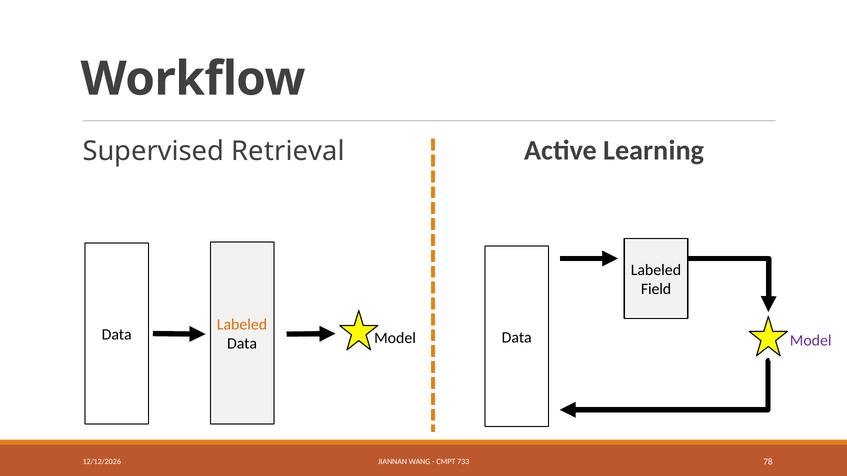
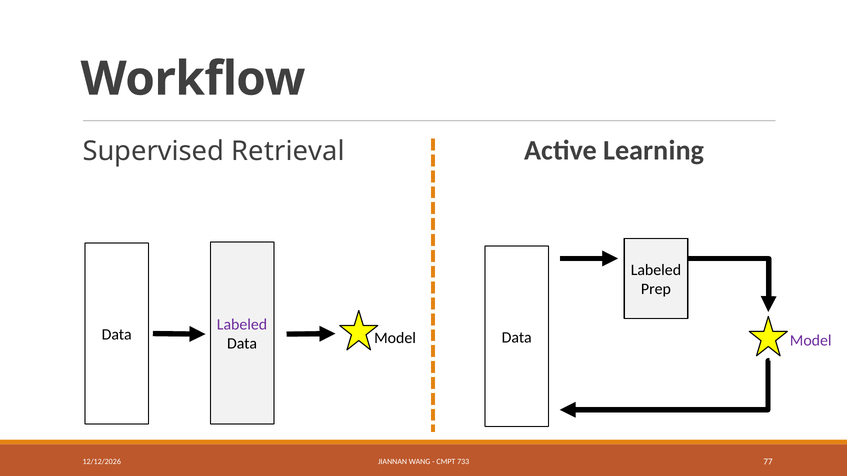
Field: Field -> Prep (656, 289)
Labeled colour: orange -> purple (242, 325)
78: 78 -> 77 (768, 462)
